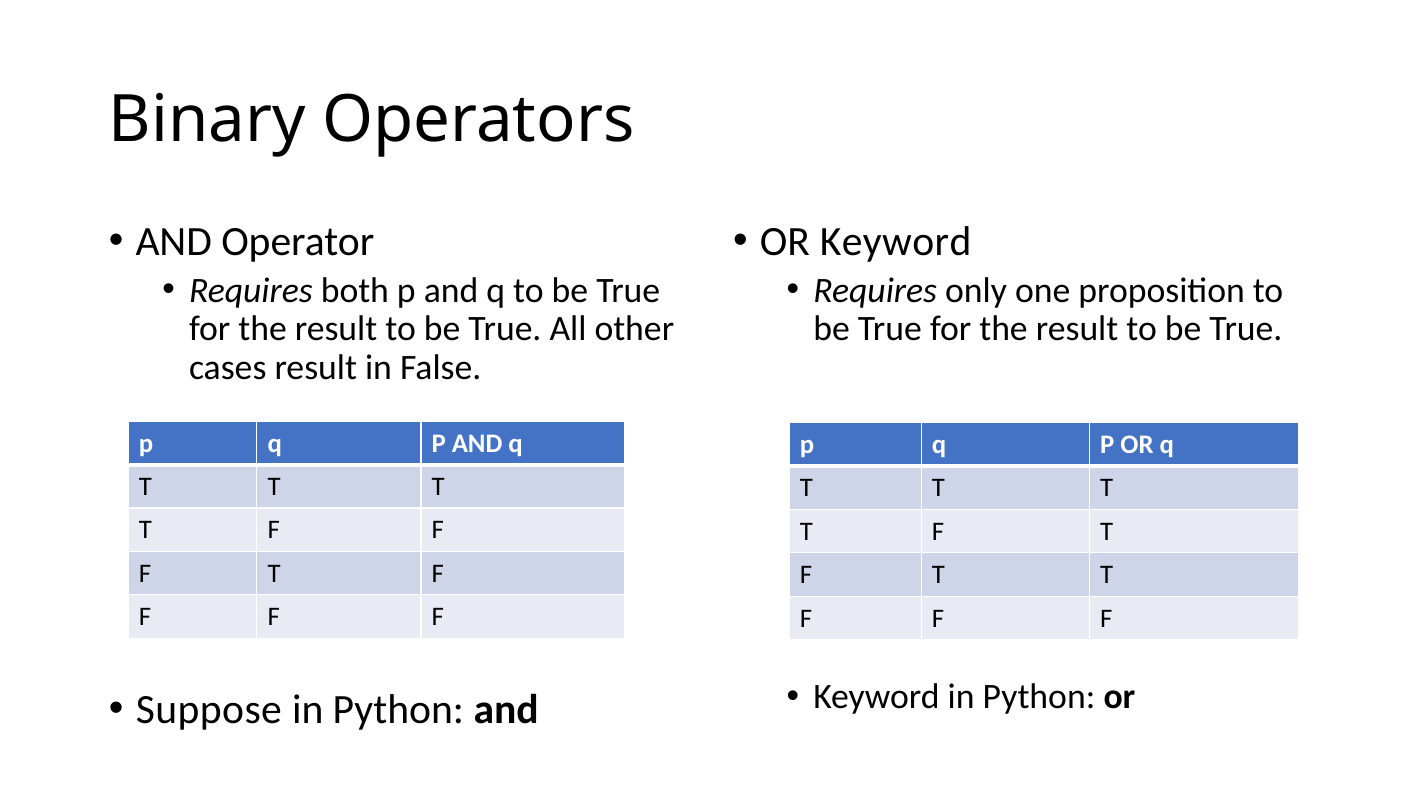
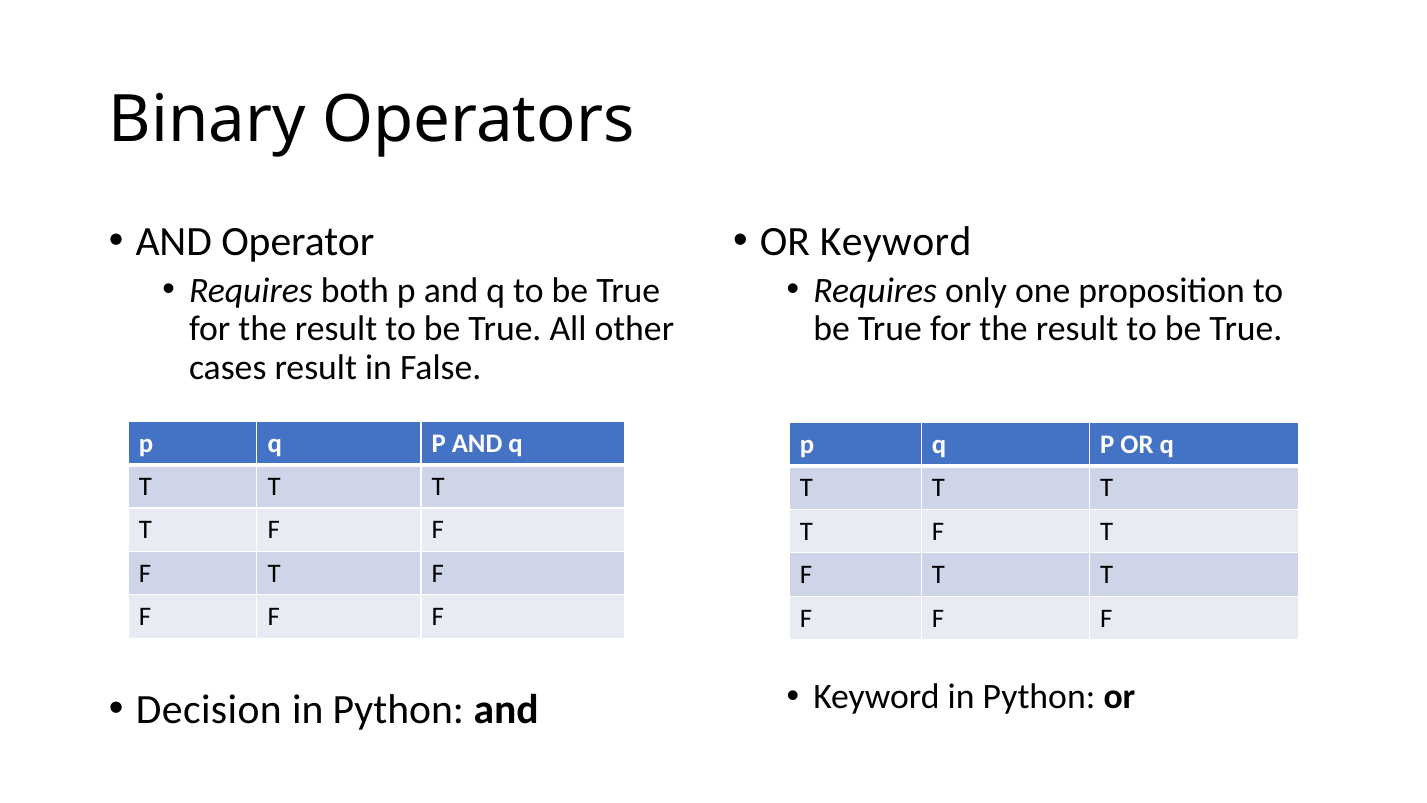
Suppose: Suppose -> Decision (209, 709)
